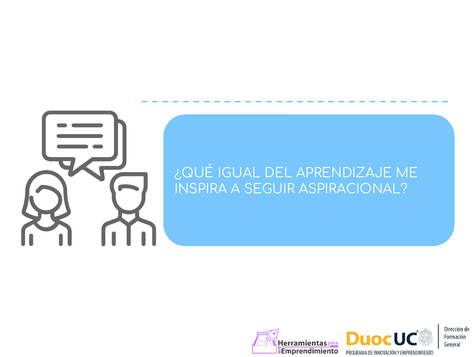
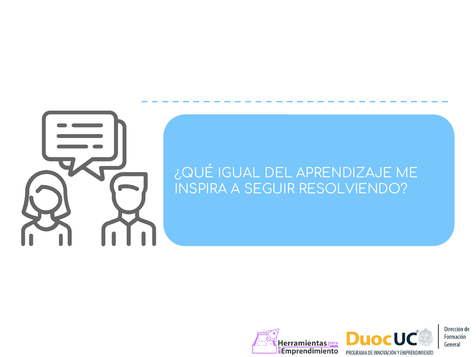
ASPIRACIONAL: ASPIRACIONAL -> RESOLVIENDO (353, 189)
